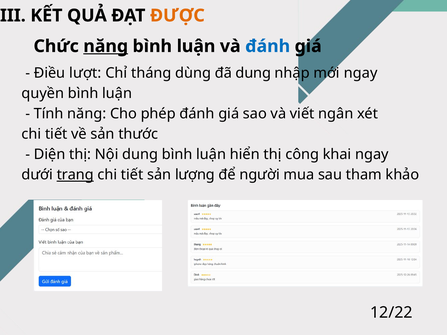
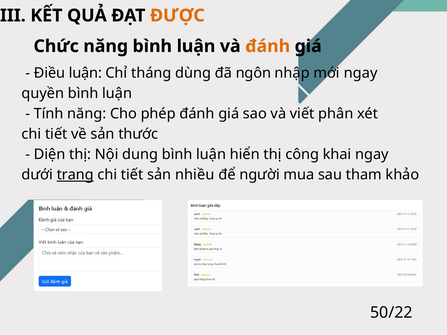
năng underline: present -> none (106, 46)
đánh colour: blue -> orange (268, 46)
Điều lượt: lượt -> luận (85, 73)
đã dung: dung -> ngôn (253, 73)
ngân: ngân -> phân (336, 114)
lượng: lượng -> nhiều (195, 175)
12/22: 12/22 -> 50/22 (391, 313)
